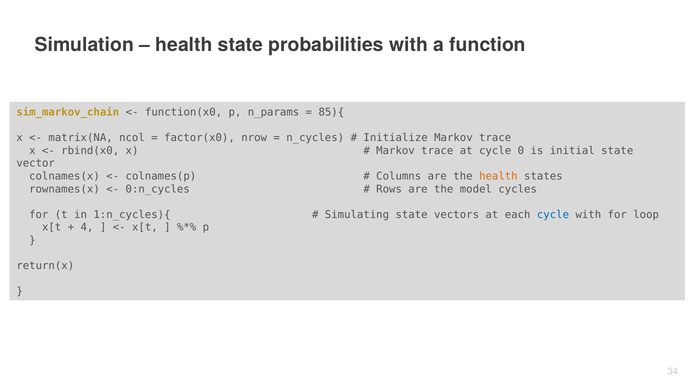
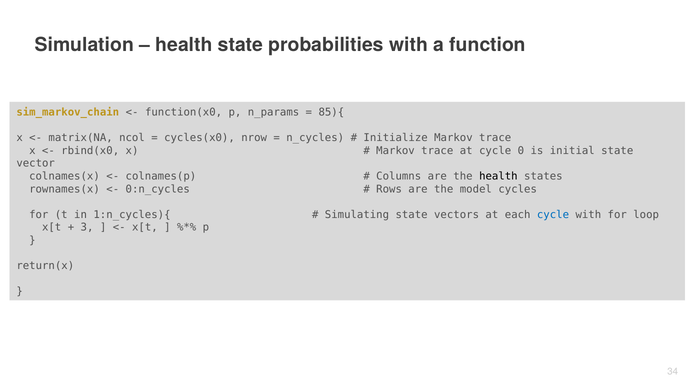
factor(x0: factor(x0 -> cycles(x0 (199, 138)
health colour: orange -> black (498, 176)
4: 4 -> 3 (87, 227)
